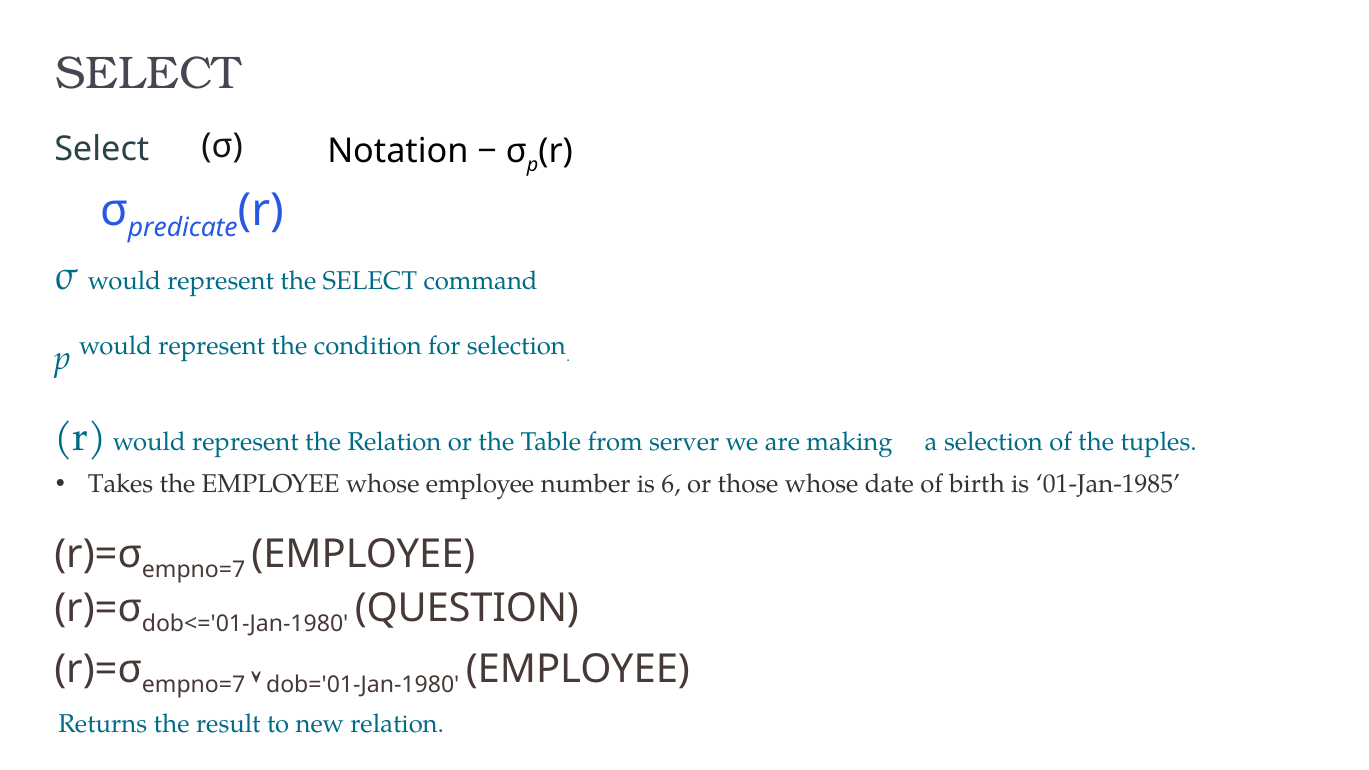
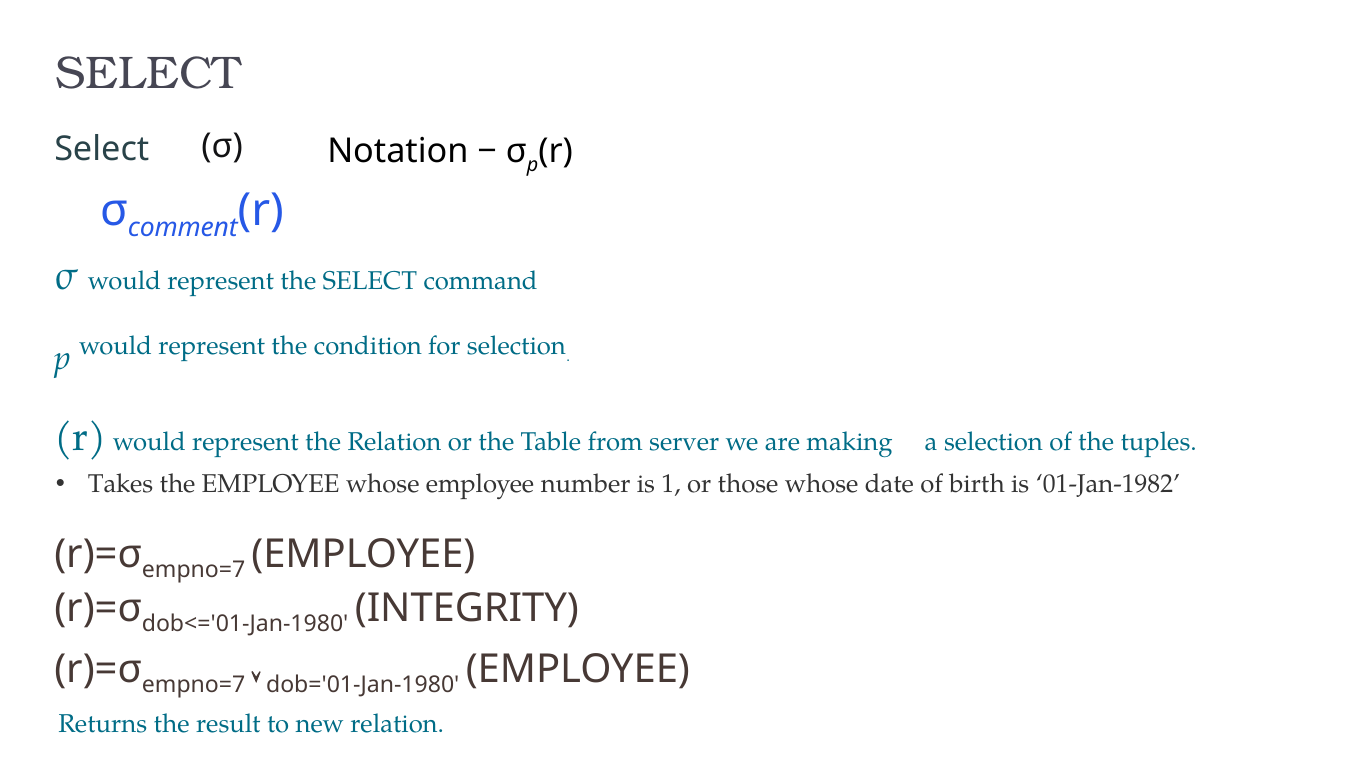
predicate: predicate -> comment (183, 228)
6: 6 -> 1 (671, 484)
01-Jan-1985: 01-Jan-1985 -> 01-Jan-1982 (1108, 484)
QUESTION: QUESTION -> INTEGRITY (467, 609)
